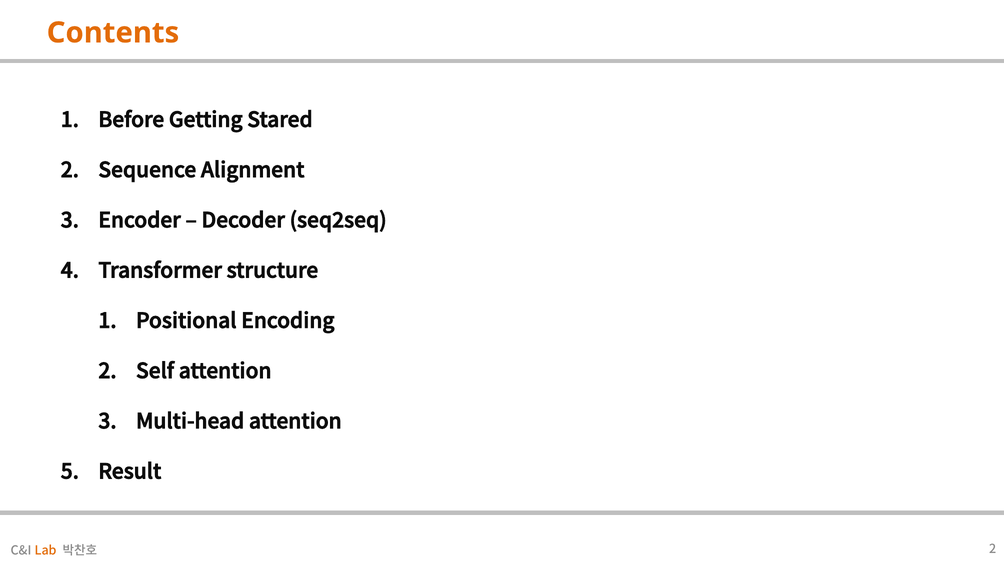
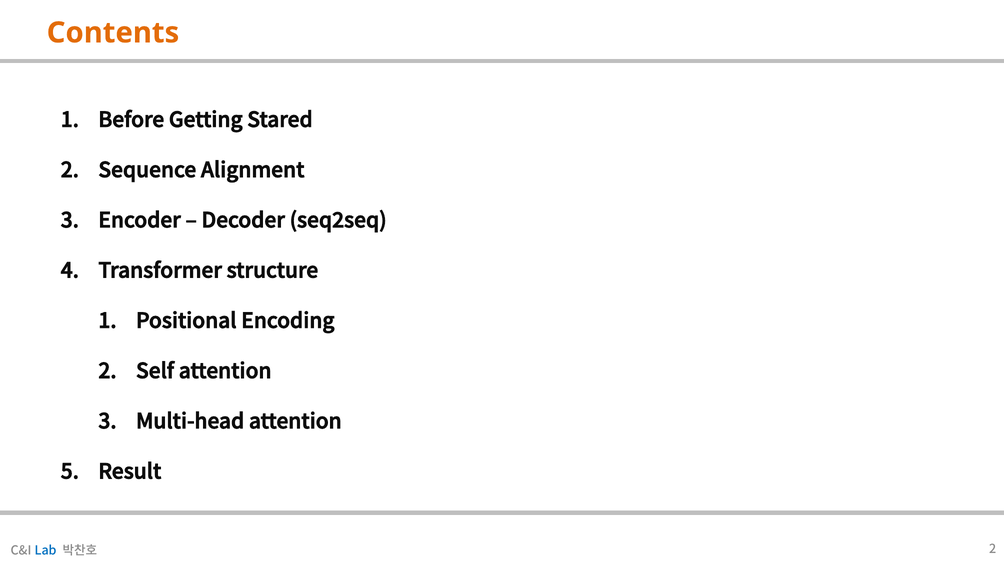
Lab colour: orange -> blue (46, 551)
